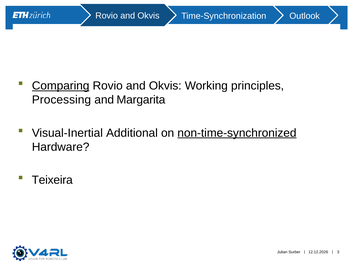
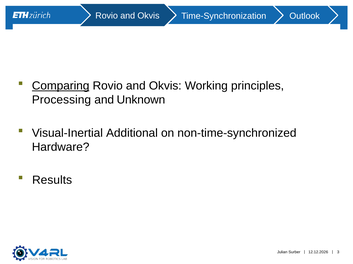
Margarita: Margarita -> Unknown (141, 100)
non-time-synchronized underline: present -> none (237, 133)
Teixeira: Teixeira -> Results (52, 181)
